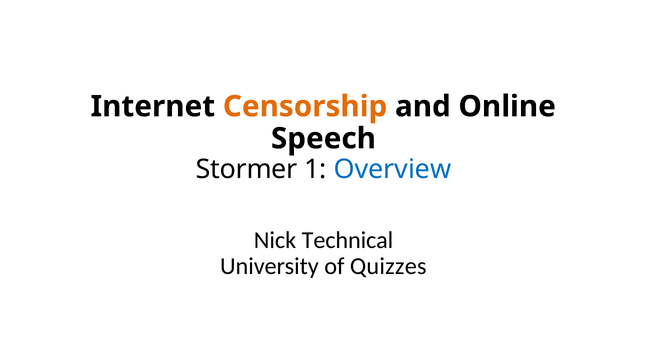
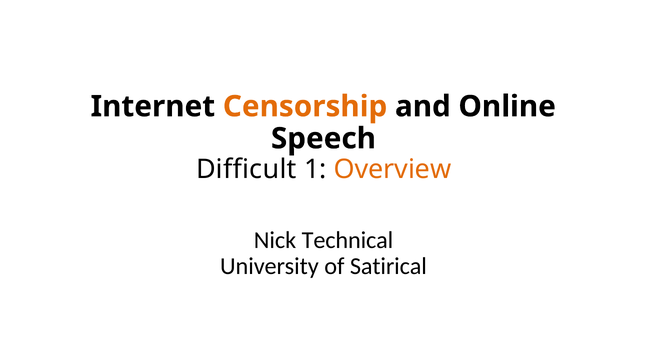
Stormer: Stormer -> Difficult (246, 169)
Overview colour: blue -> orange (392, 169)
Quizzes: Quizzes -> Satirical (388, 266)
